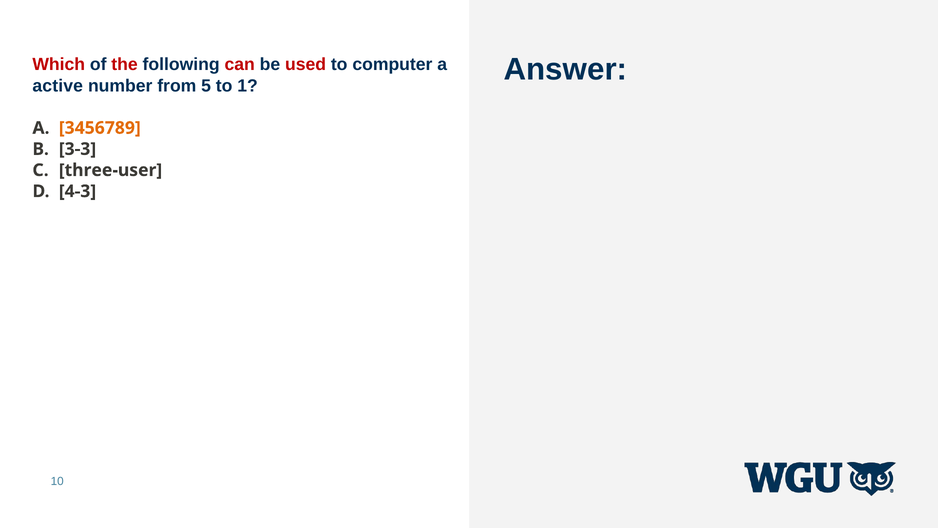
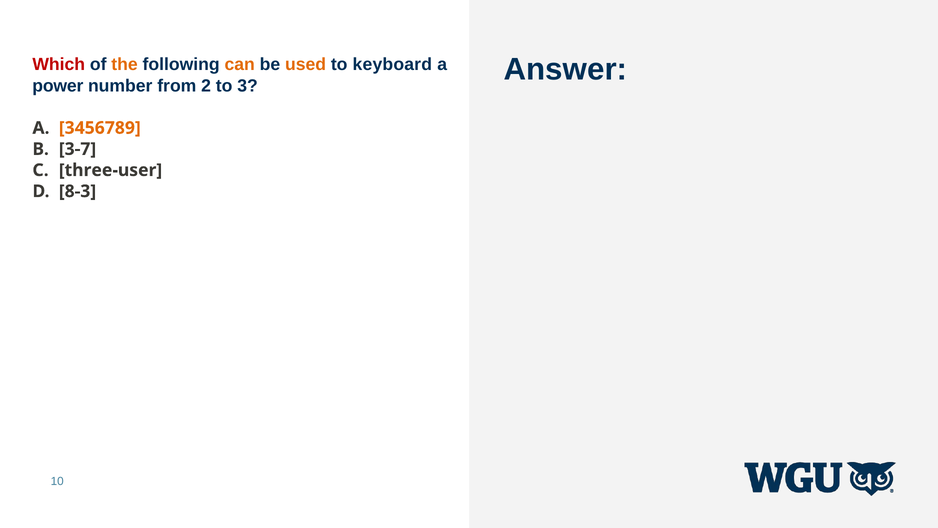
the colour: red -> orange (125, 65)
can colour: red -> orange (240, 65)
used colour: red -> orange (306, 65)
computer: computer -> keyboard (392, 65)
active: active -> power (58, 86)
5: 5 -> 2 (206, 86)
1: 1 -> 3 (248, 86)
3-3: 3-3 -> 3-7 (77, 149)
4-3: 4-3 -> 8-3 (77, 191)
